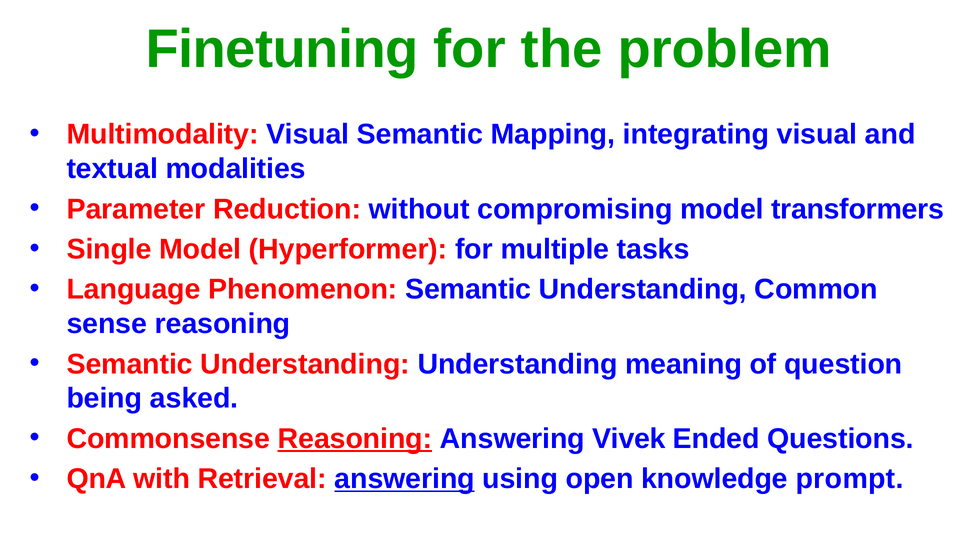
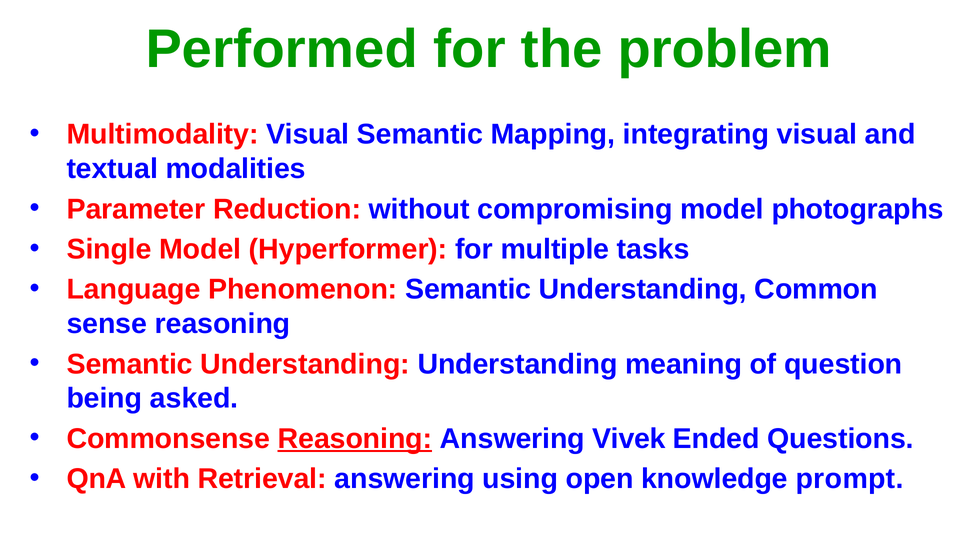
Finetuning: Finetuning -> Performed (282, 49)
transformers: transformers -> photographs (858, 209)
answering underline: present -> none (405, 479)
